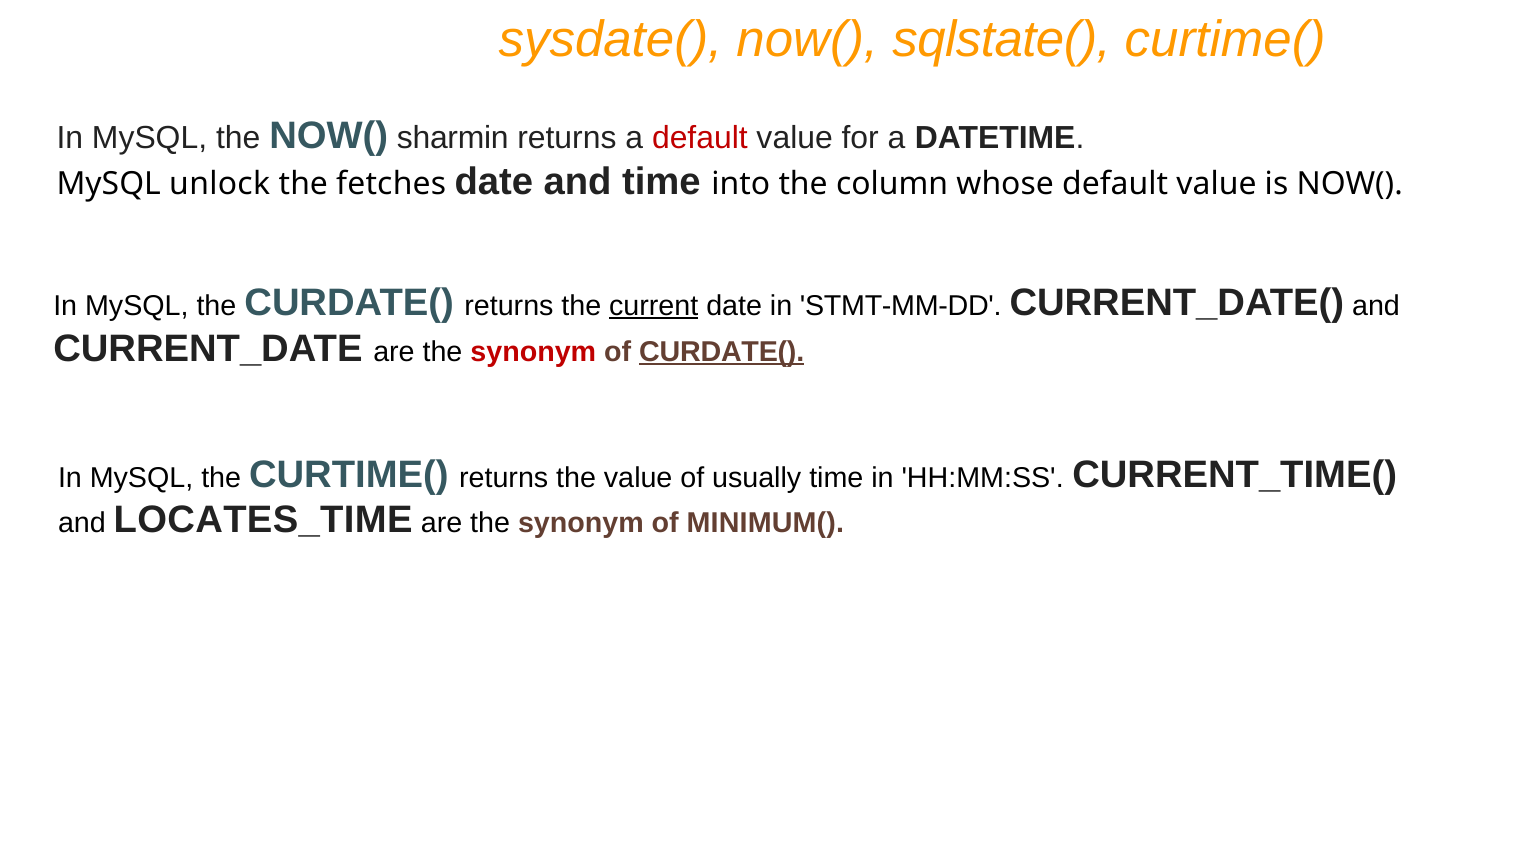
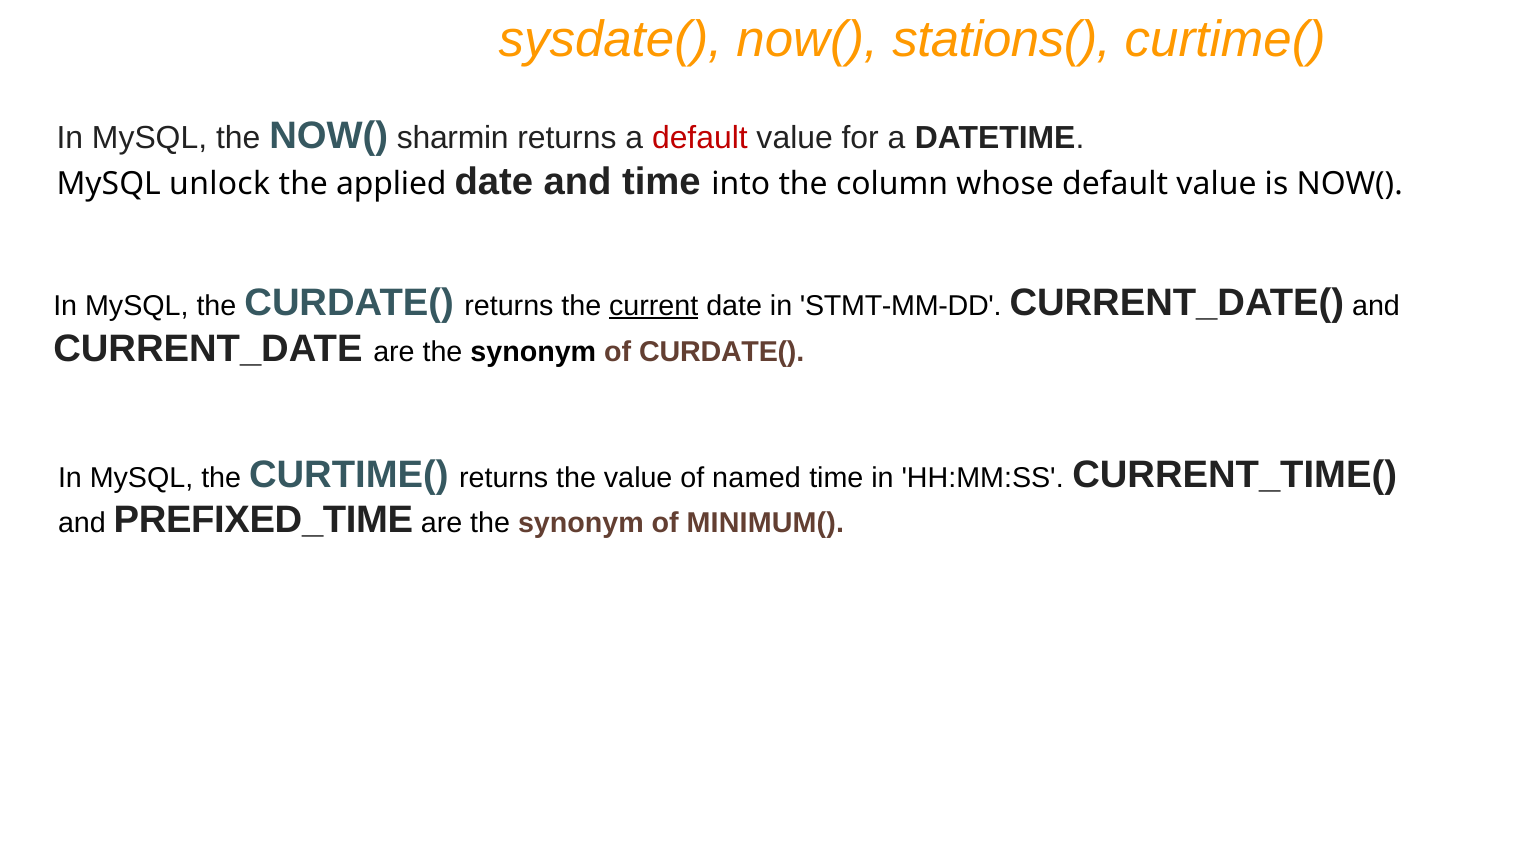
sqlstate(: sqlstate( -> stations( (1002, 40)
fetches: fetches -> applied (391, 184)
synonym colour: red -> black (533, 352)
CURDATE( underline: present -> none (722, 352)
usually: usually -> named (757, 478)
LOCATES_TIME: LOCATES_TIME -> PREFIXED_TIME (263, 520)
